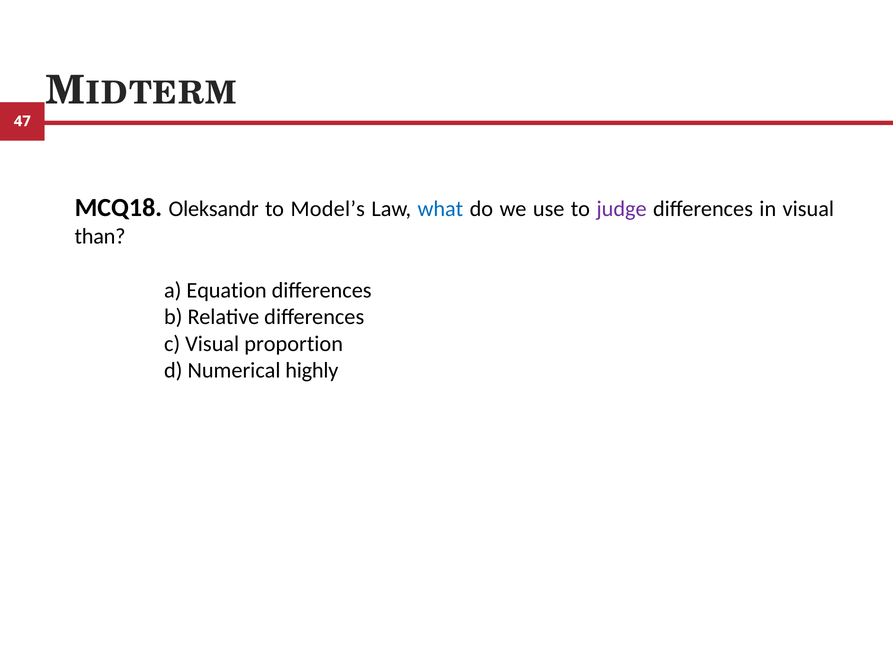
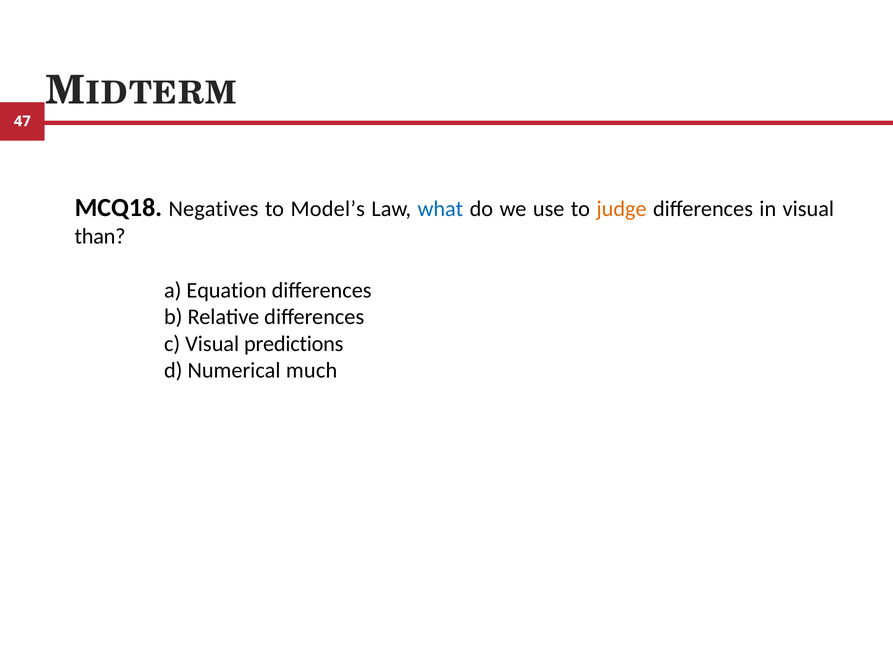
Oleksandr: Oleksandr -> Negatives (213, 209)
judge colour: purple -> orange (622, 209)
proportion: proportion -> predictions (294, 344)
highly: highly -> much (312, 370)
